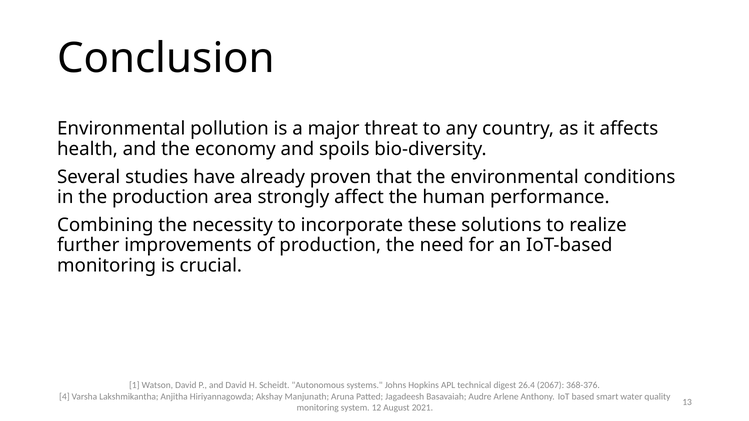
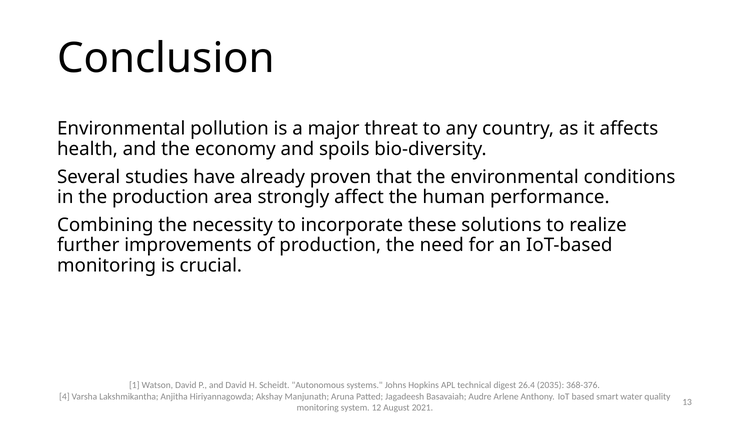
2067: 2067 -> 2035 (551, 385)
